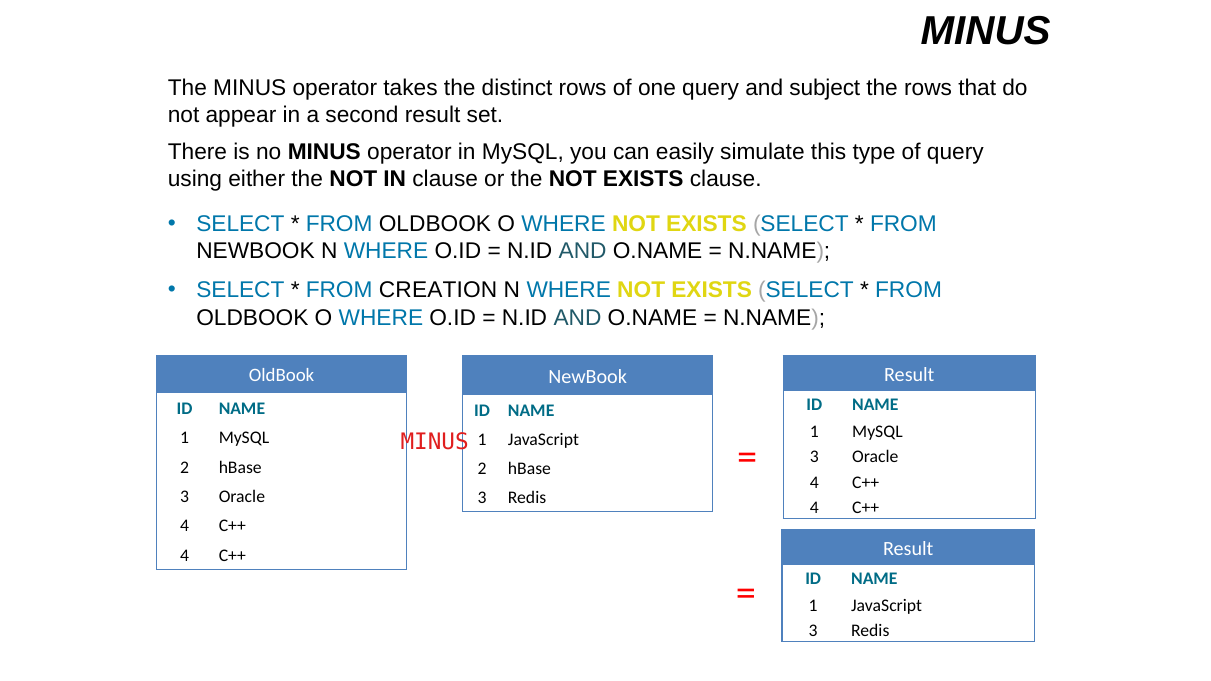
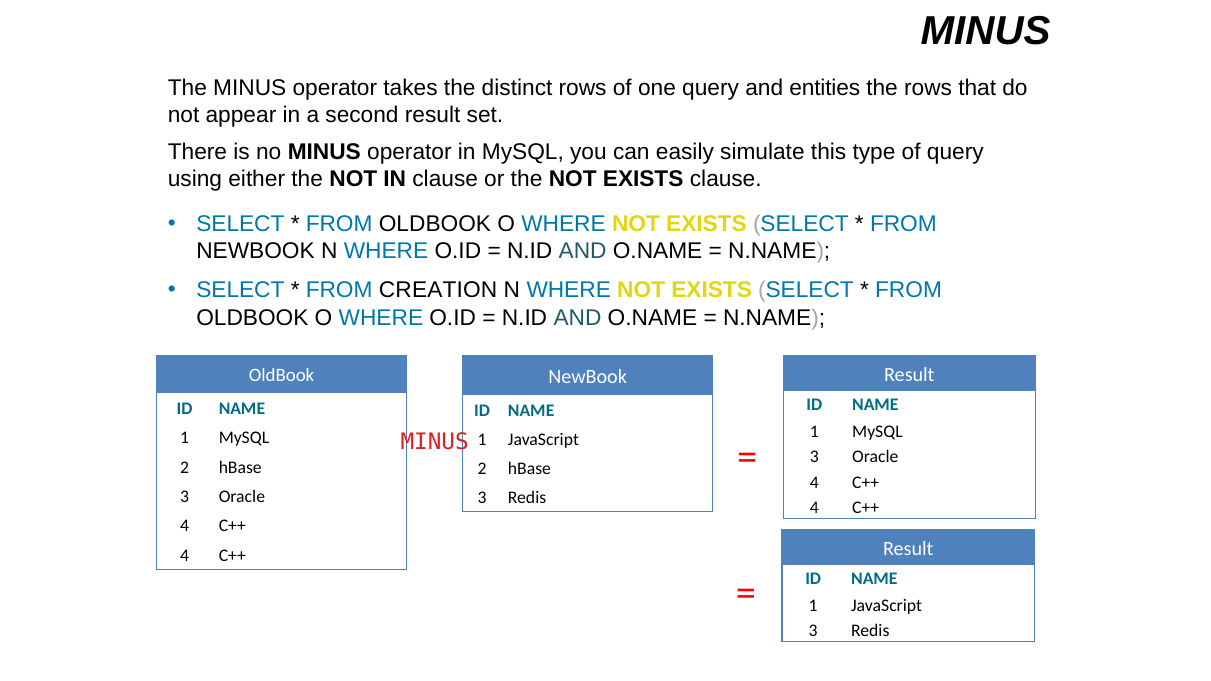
subject: subject -> entities (825, 88)
